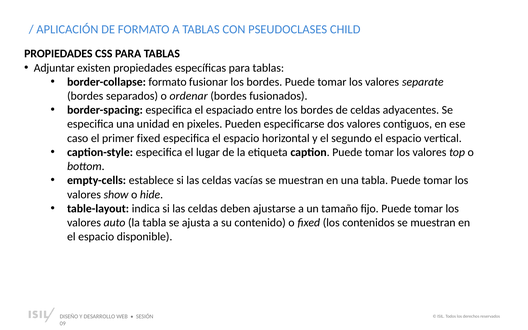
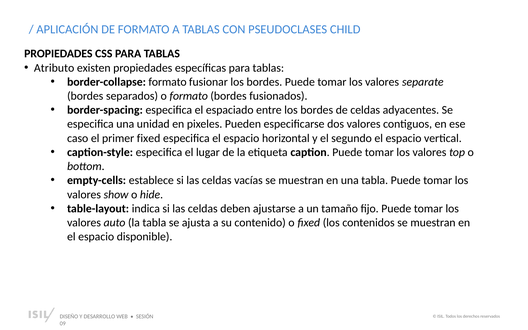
Adjuntar: Adjuntar -> Atributo (54, 68)
o ordenar: ordenar -> formato (189, 96)
